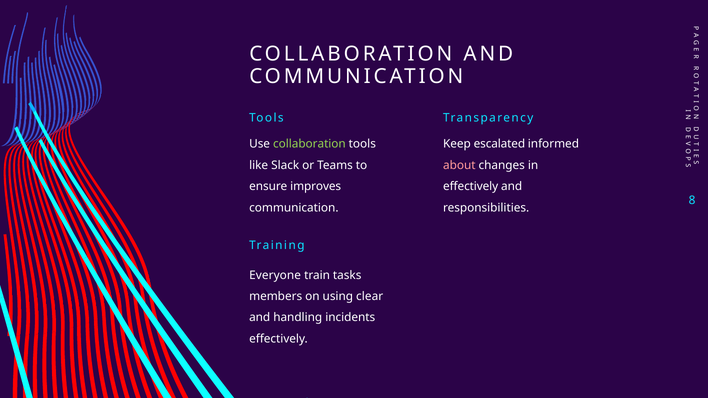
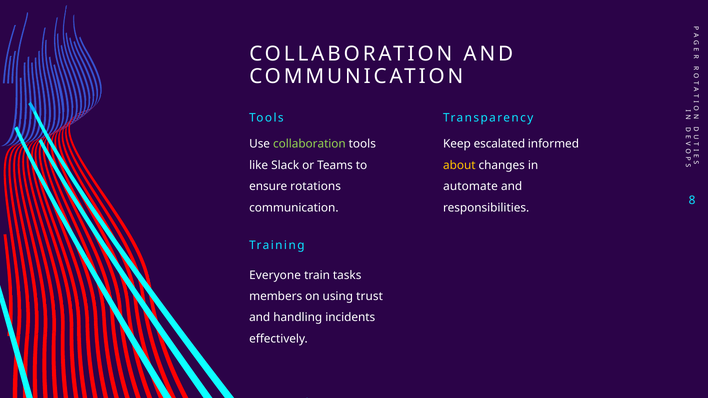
about colour: pink -> yellow (459, 165)
improves: improves -> rotations (316, 187)
effectively: effectively -> automate (471, 187)
clear: clear -> trust (370, 297)
